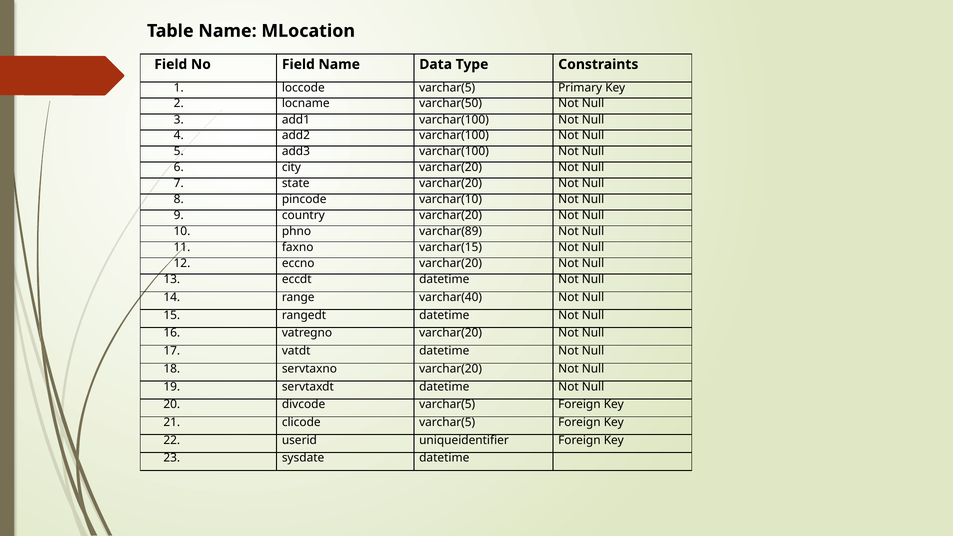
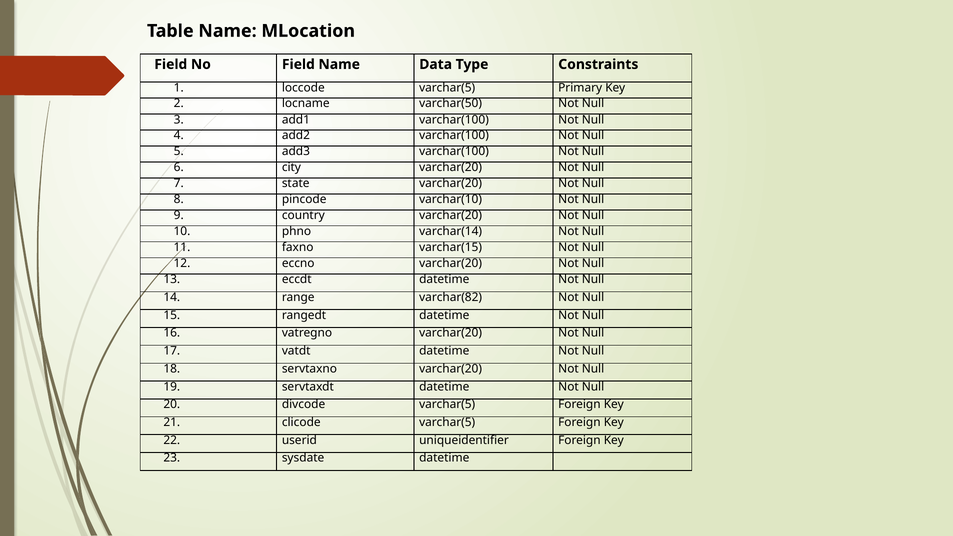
varchar(89: varchar(89 -> varchar(14 (451, 231)
varchar(40: varchar(40 -> varchar(82 (451, 297)
